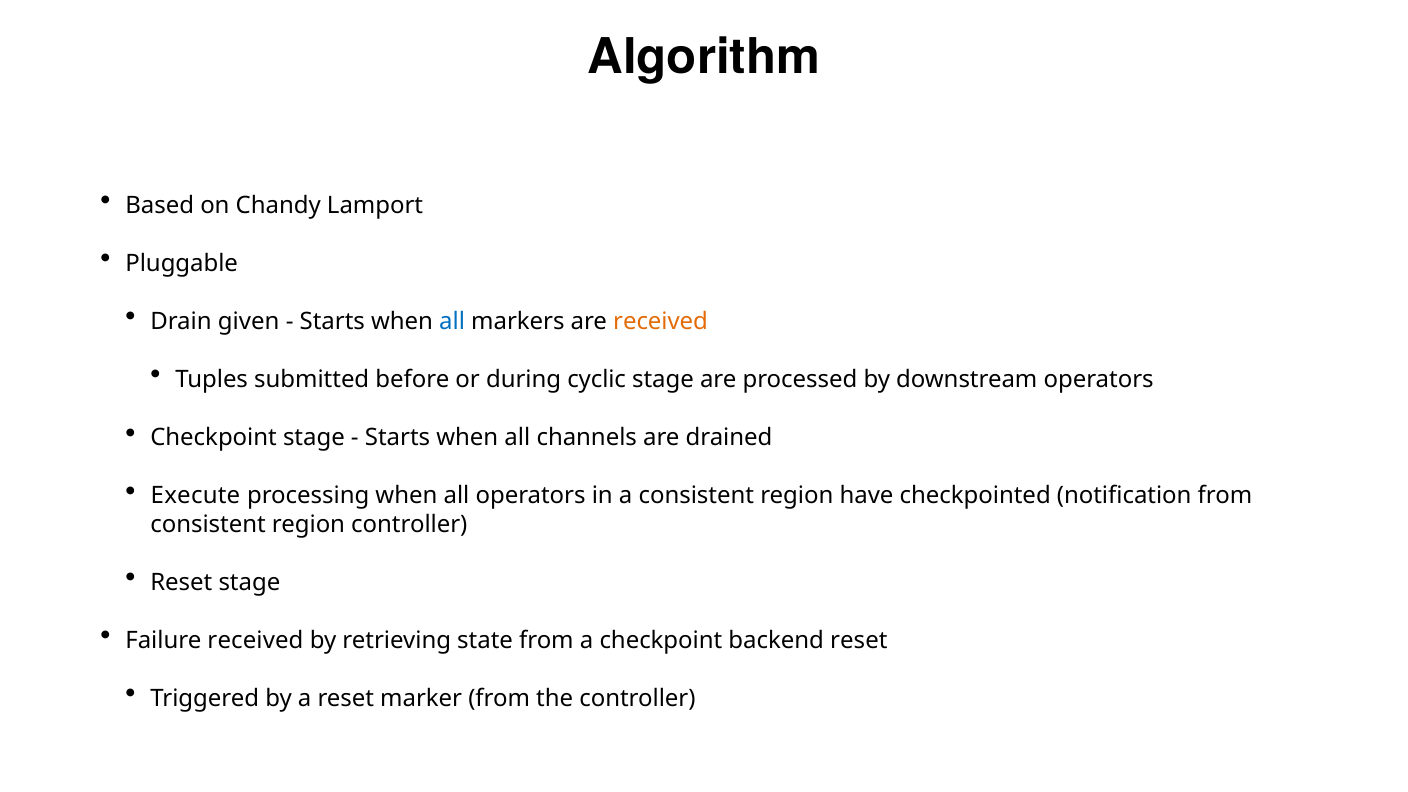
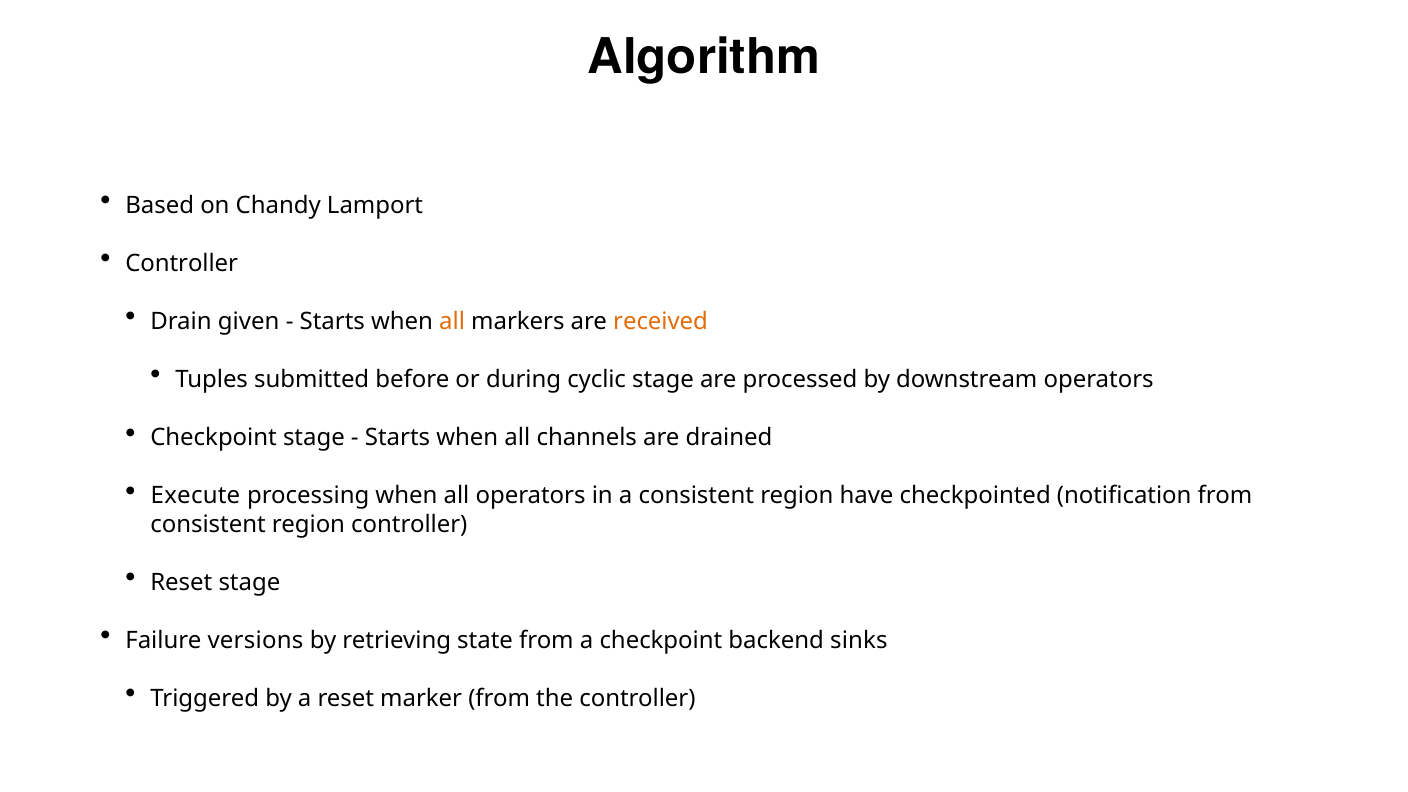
Pluggable: Pluggable -> Controller (182, 263)
all colour: blue -> orange (452, 321)
Failure received: received -> versions (255, 640)
backend reset: reset -> sinks (859, 640)
